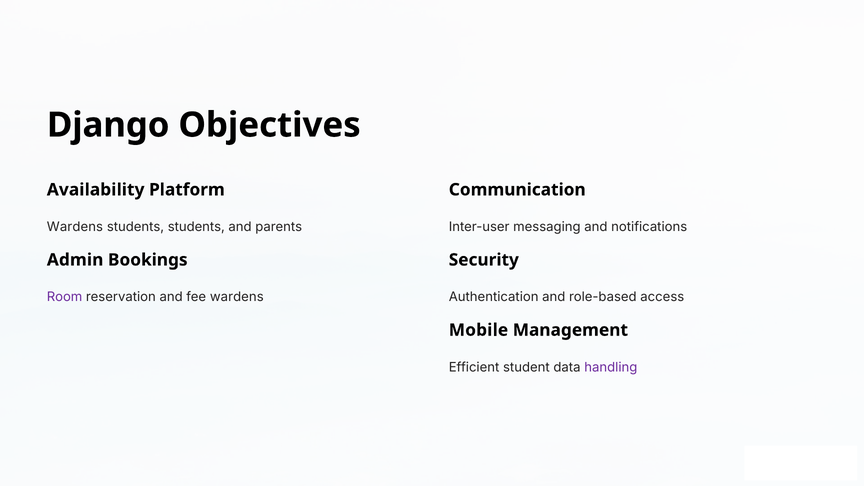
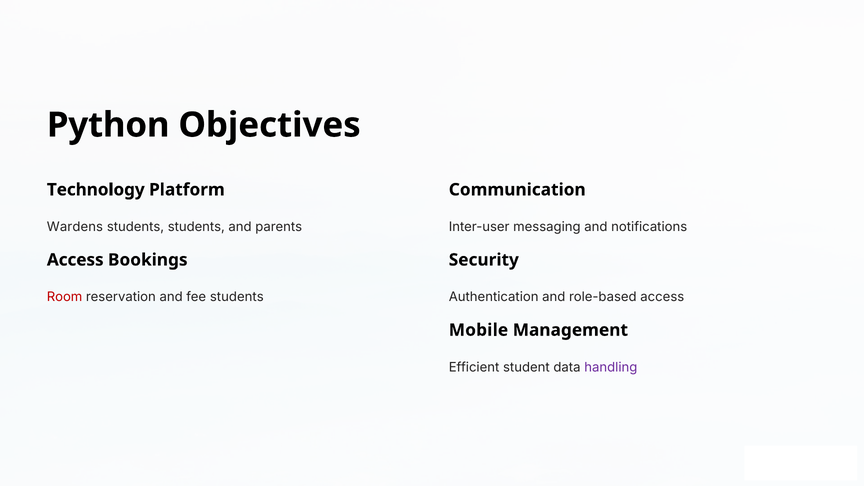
Django: Django -> Python (108, 125)
Availability: Availability -> Technology (96, 190)
Admin: Admin -> Access (75, 260)
Room colour: purple -> red (65, 297)
fee wardens: wardens -> students (237, 297)
